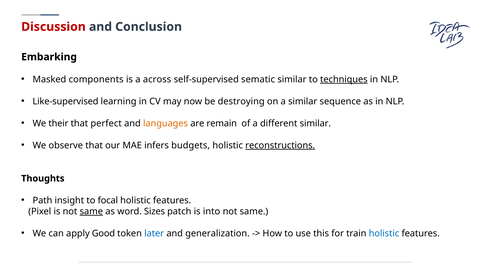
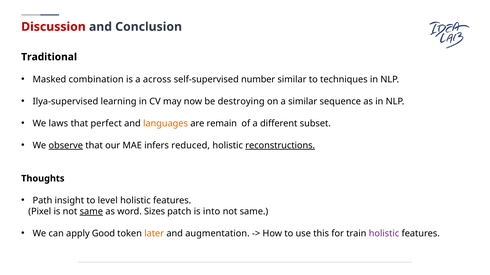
Embarking: Embarking -> Traditional (49, 57)
components: components -> combination (96, 80)
sematic: sematic -> number (258, 80)
techniques underline: present -> none (344, 80)
Like-supervised: Like-supervised -> Ilya-supervised (65, 102)
their: their -> laws (58, 124)
different similar: similar -> subset (315, 124)
observe underline: none -> present (66, 146)
budgets: budgets -> reduced (191, 146)
focal: focal -> level (108, 201)
later colour: blue -> orange (154, 234)
generalization: generalization -> augmentation (217, 234)
holistic colour: blue -> purple (384, 234)
